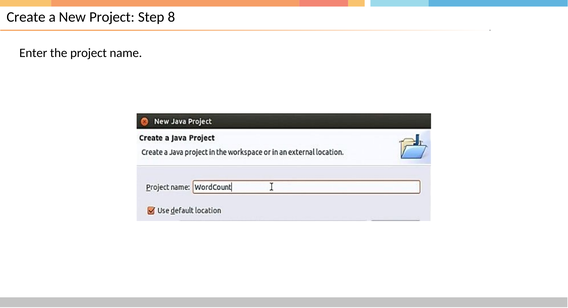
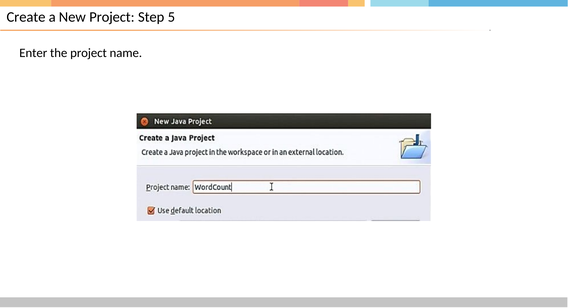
8: 8 -> 5 (171, 17)
